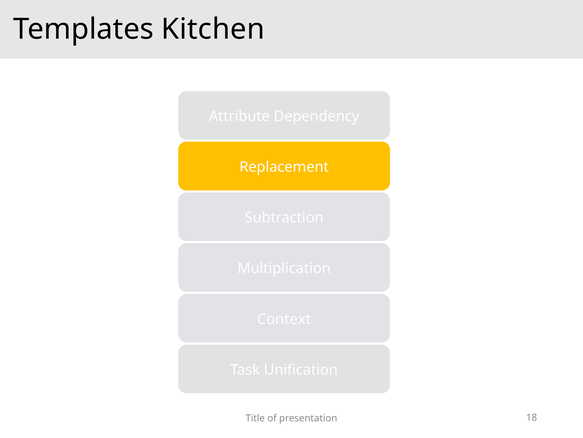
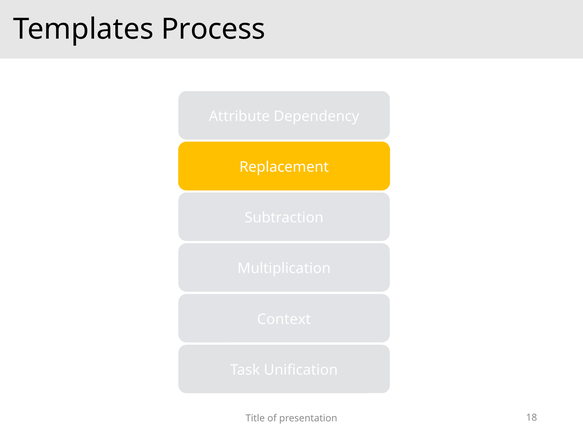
Kitchen: Kitchen -> Process (213, 29)
